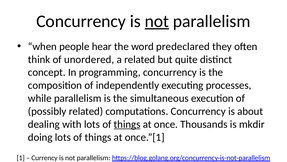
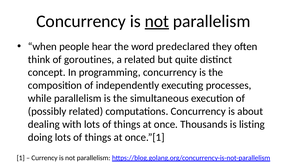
unordered: unordered -> goroutines (89, 59)
things underline: present -> none (127, 124)
mkdir: mkdir -> listing (252, 124)
